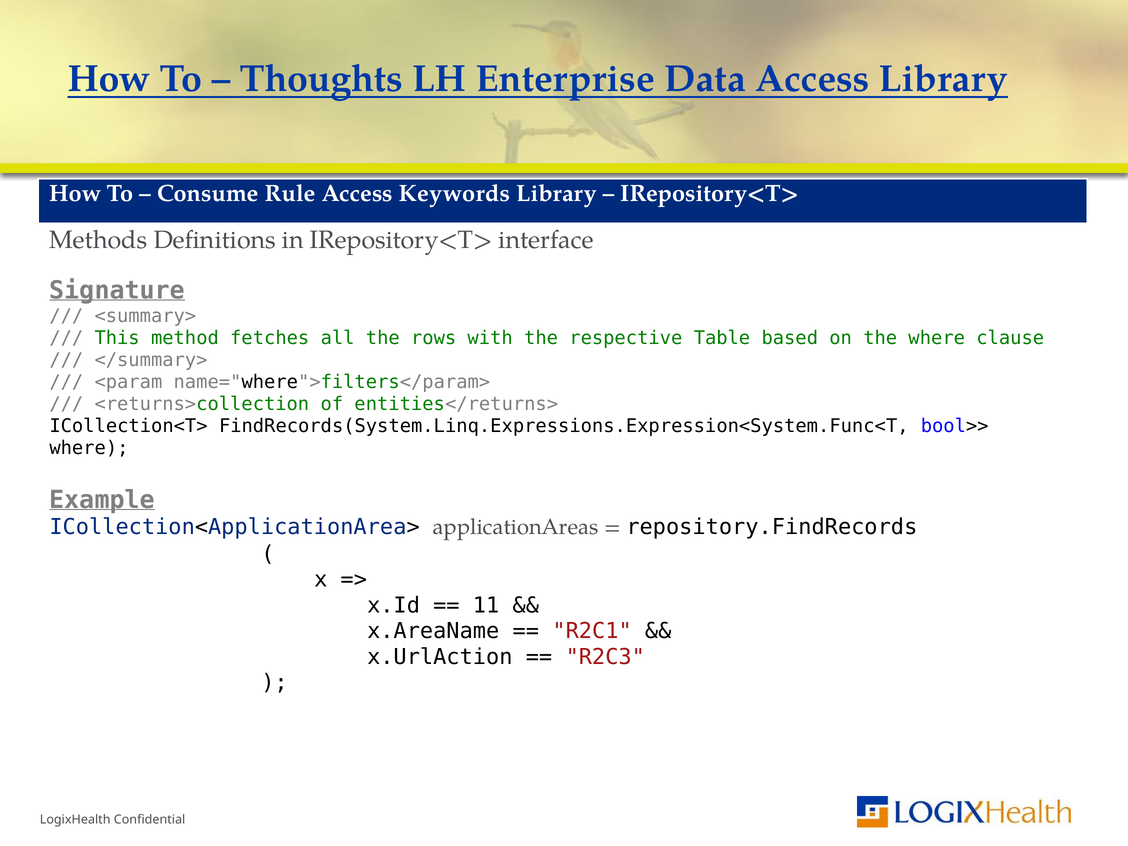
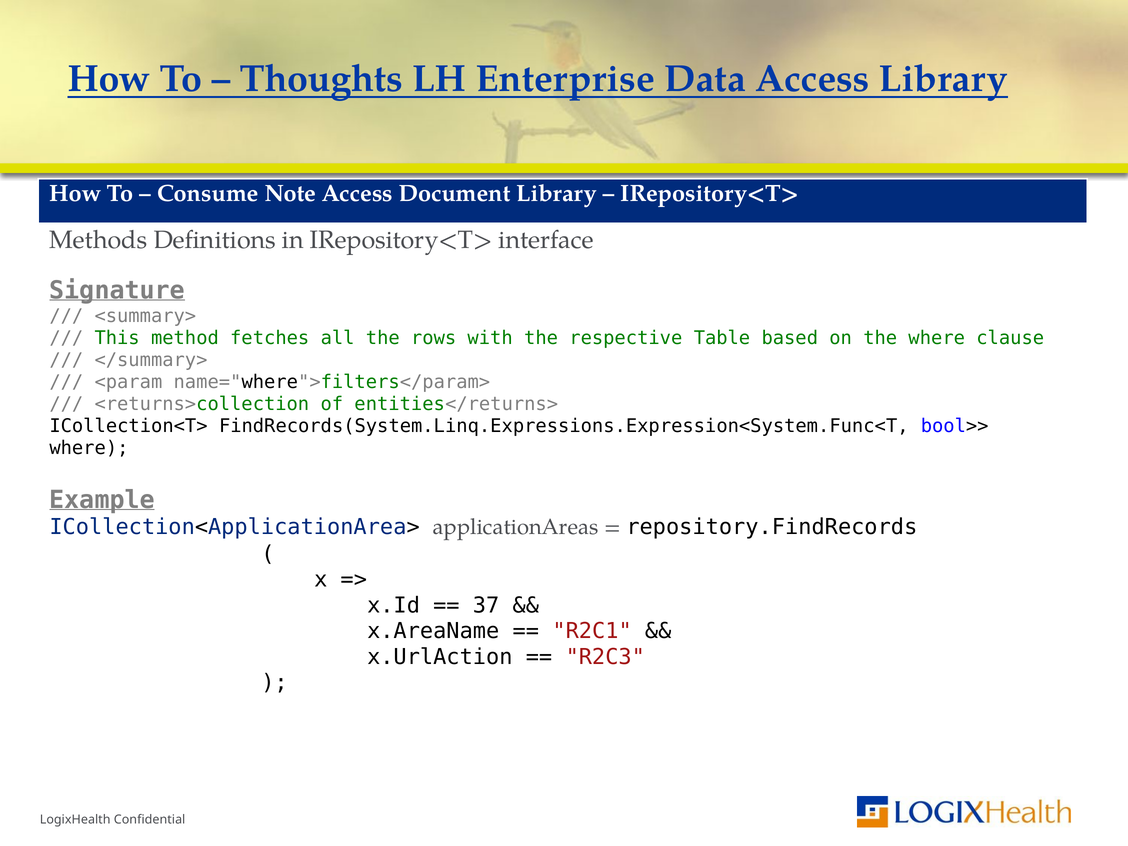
Rule: Rule -> Note (290, 193)
Keywords: Keywords -> Document (455, 193)
11: 11 -> 37 (486, 605)
